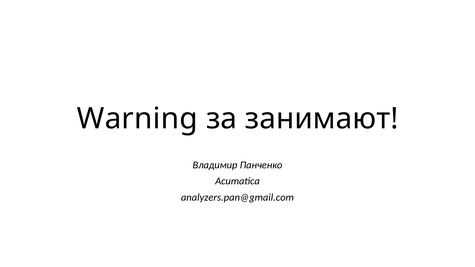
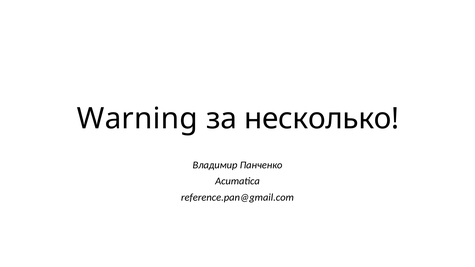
занимают: занимают -> несколько (322, 119)
analyzers.pan@gmail.com: analyzers.pan@gmail.com -> reference.pan@gmail.com (237, 197)
